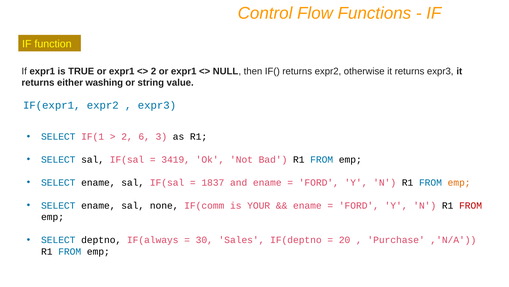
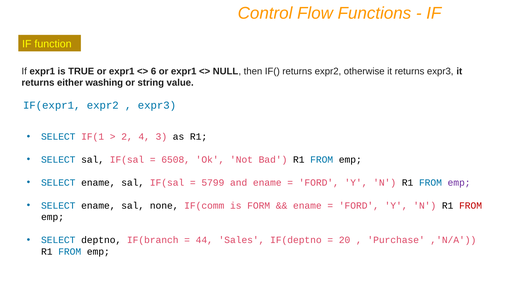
2: 2 -> 6 (154, 71)
6: 6 -> 4 (144, 136)
3419: 3419 -> 6508 (176, 159)
1837: 1837 -> 5799 (213, 182)
emp colour: orange -> purple (459, 182)
YOUR: YOUR -> FORM (259, 205)
IF(always: IF(always -> IF(branch (153, 239)
30: 30 -> 44 (204, 239)
